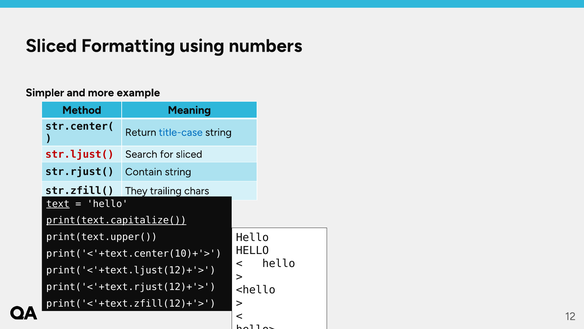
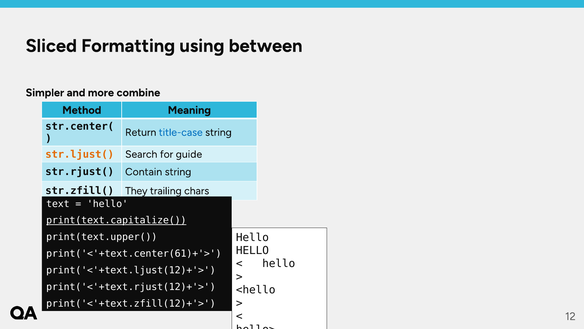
numbers: numbers -> between (266, 46)
example: example -> combine (138, 93)
str.ljust( colour: red -> orange (80, 154)
for sliced: sliced -> guide (189, 154)
text underline: present -> none (58, 204)
print('<'+text.center(10)+'>: print('<'+text.center(10)+'> -> print('<'+text.center(61)+'> (134, 253)
